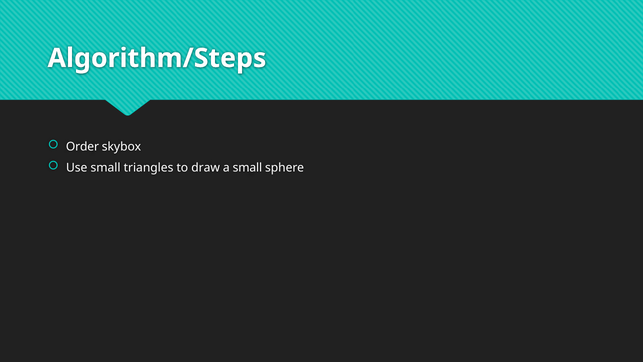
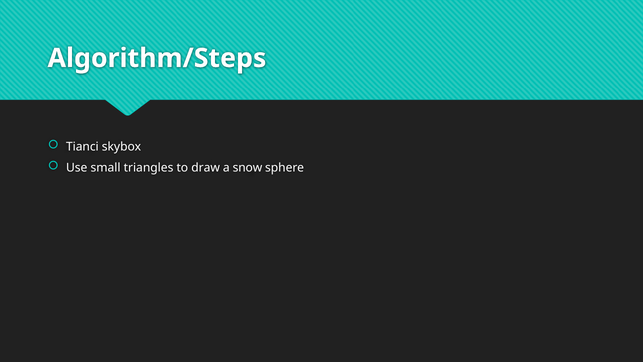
Order: Order -> Tianci (82, 147)
a small: small -> snow (247, 168)
